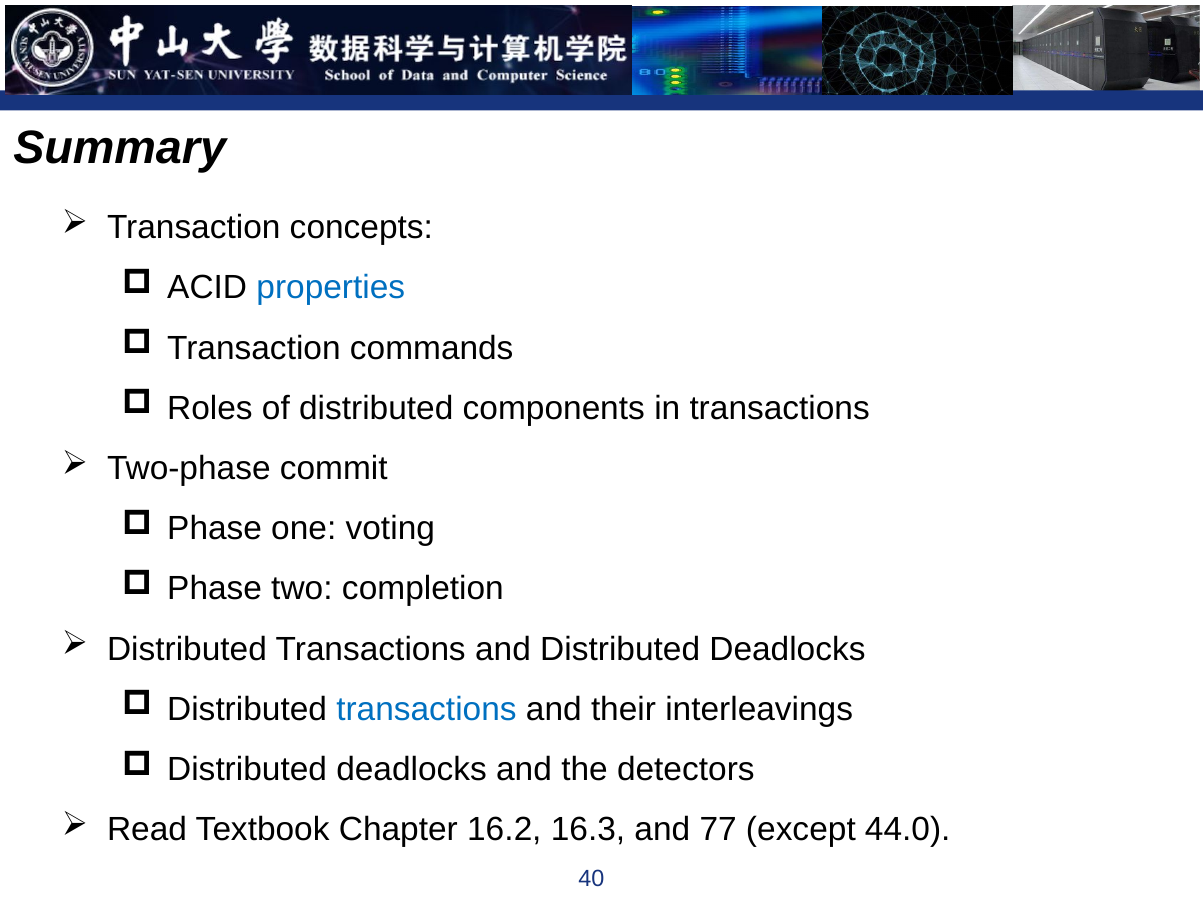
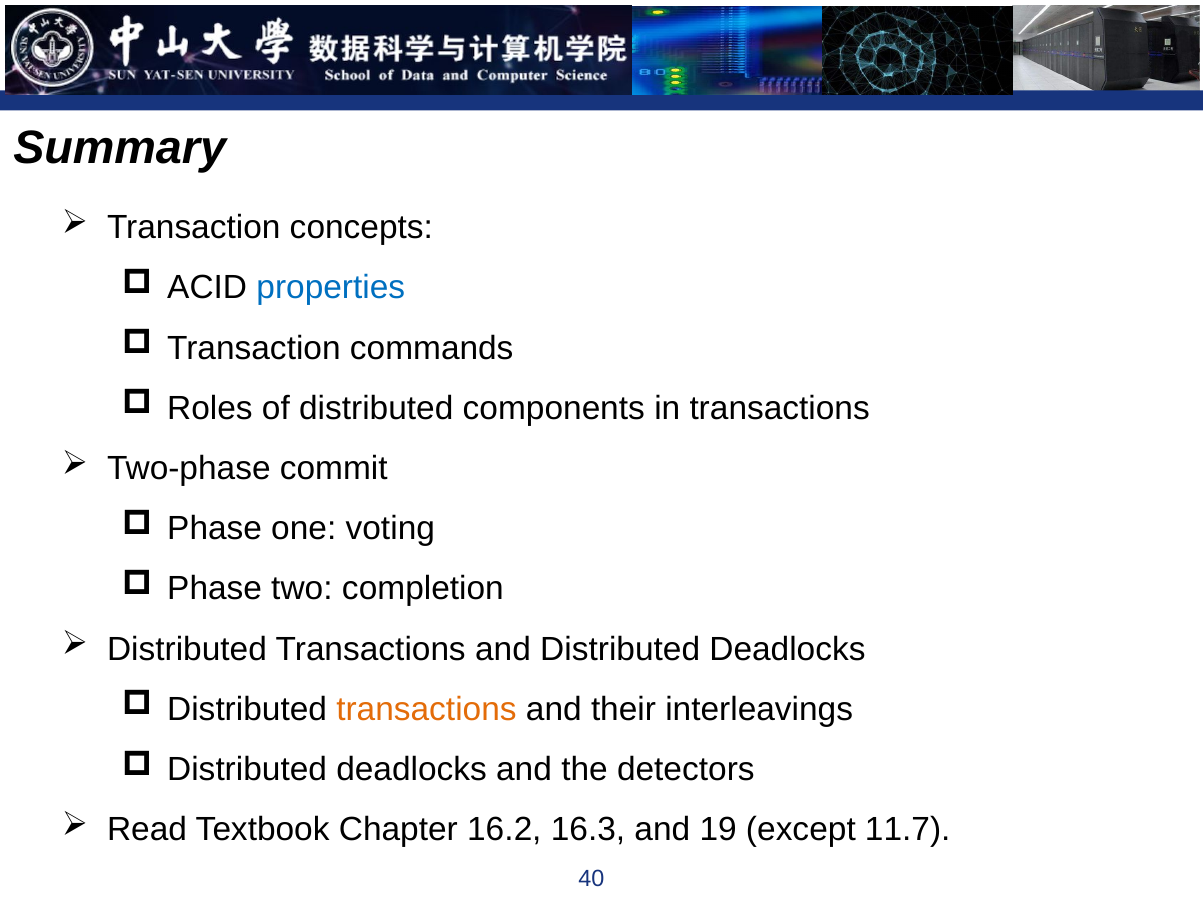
transactions colour: blue -> orange (426, 709)
77: 77 -> 19 (718, 829)
44.0: 44.0 -> 11.7 (908, 829)
